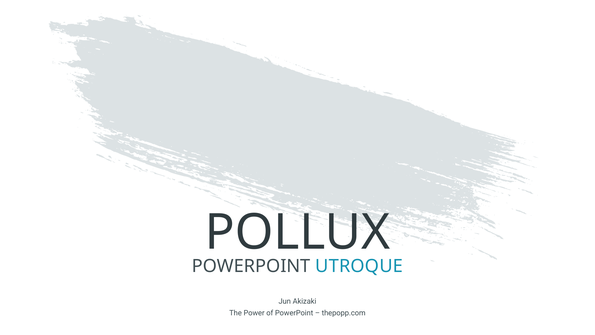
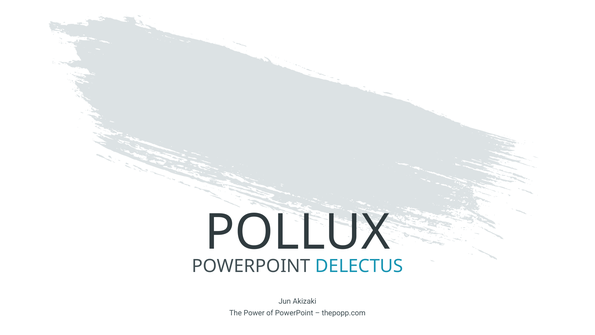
UTROQUE: UTROQUE -> DELECTUS (359, 266)
